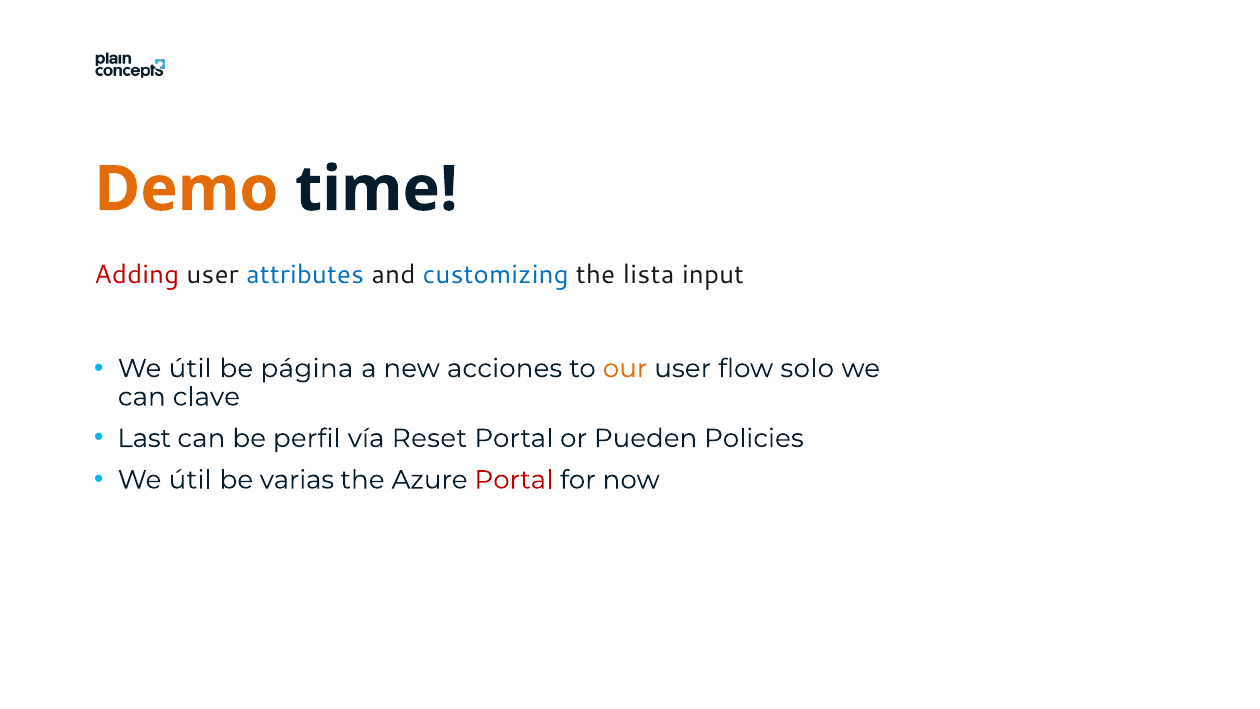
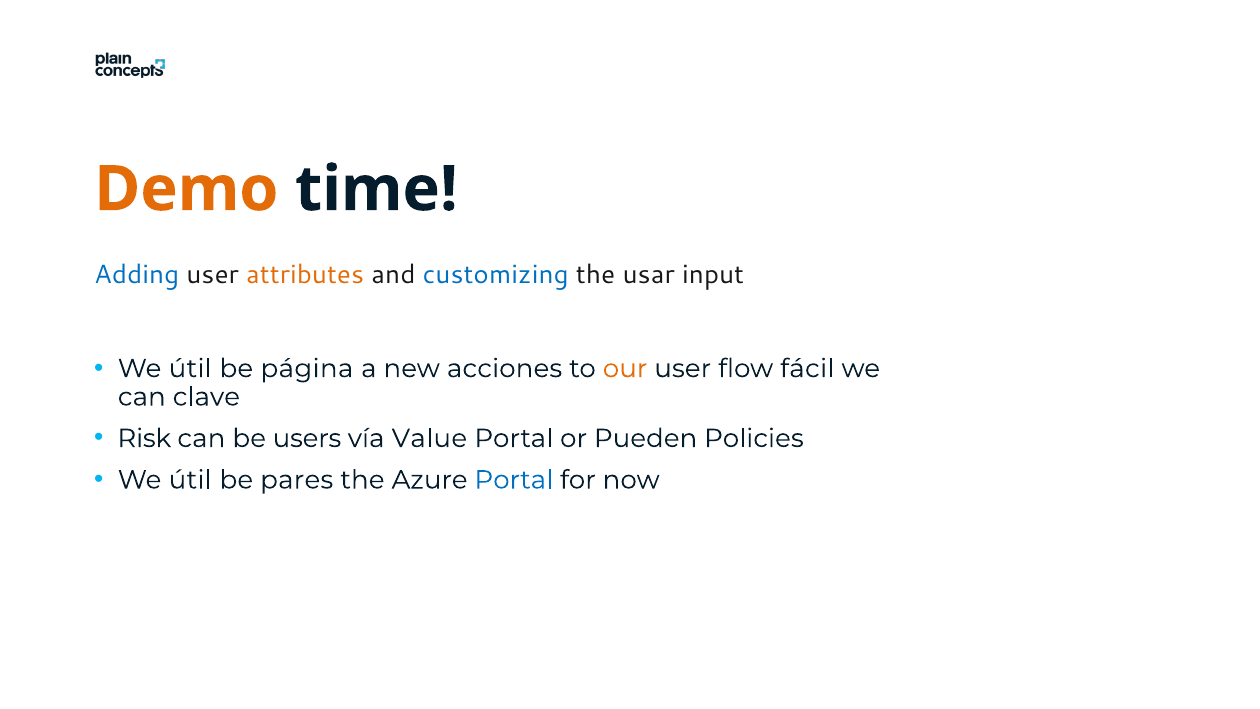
Adding colour: red -> blue (137, 275)
attributes colour: blue -> orange (305, 275)
lista: lista -> usar (649, 275)
solo: solo -> fácil (807, 368)
Last: Last -> Risk (144, 438)
perfil: perfil -> users (307, 438)
Reset: Reset -> Value (429, 438)
varias: varias -> pares (297, 480)
Portal colour: red -> blue (514, 480)
